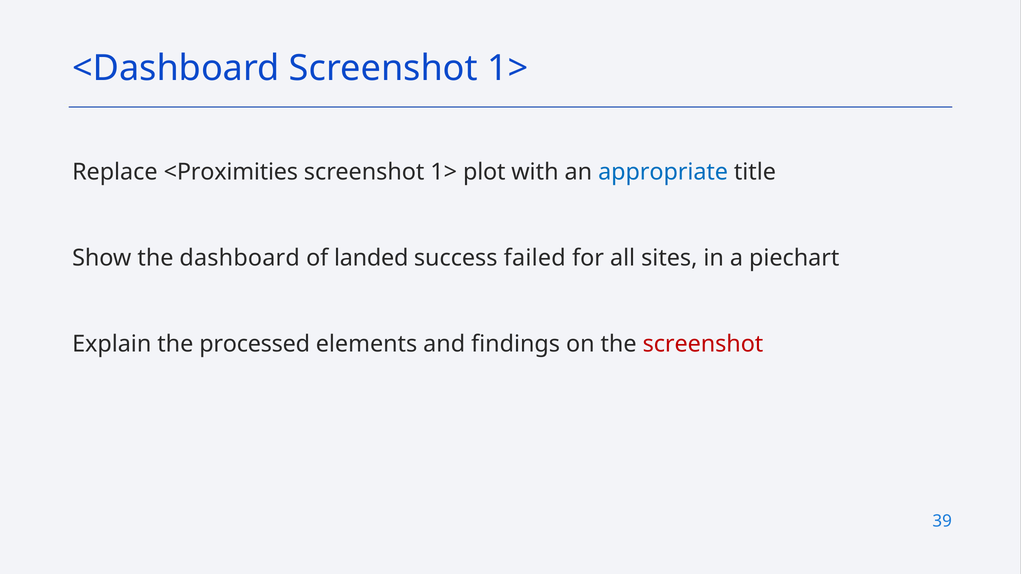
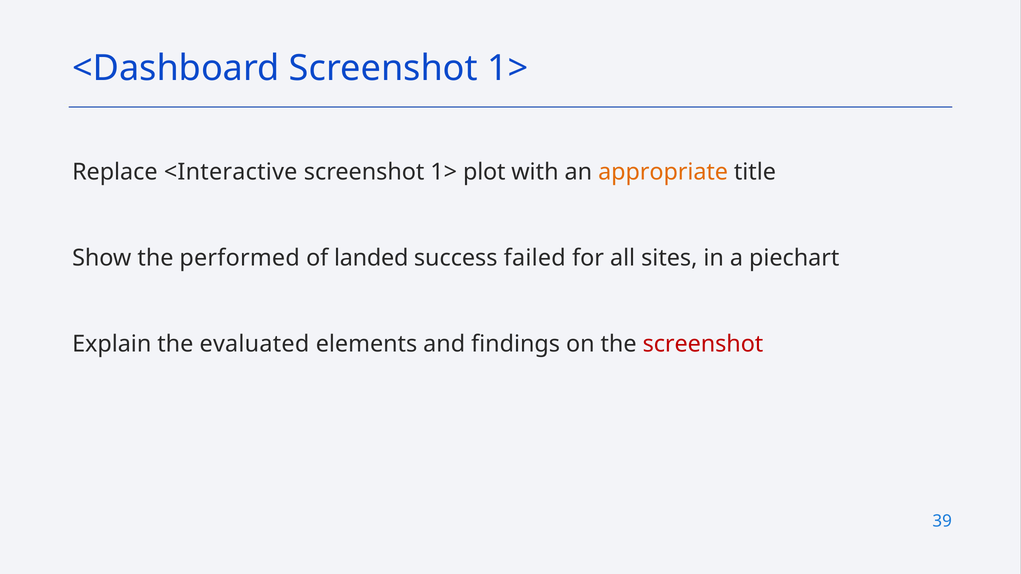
<Proximities: <Proximities -> <Interactive (231, 172)
appropriate colour: blue -> orange (663, 172)
dashboard: dashboard -> performed (240, 258)
processed: processed -> evaluated (254, 344)
